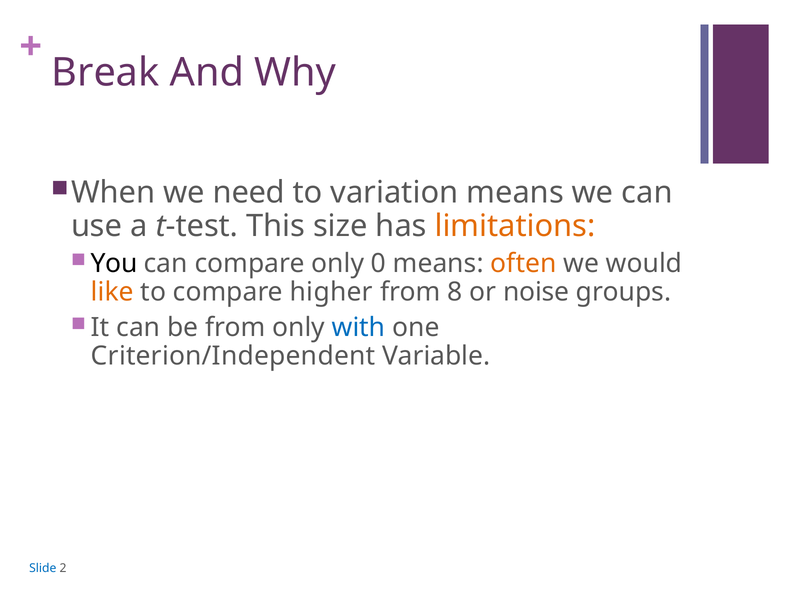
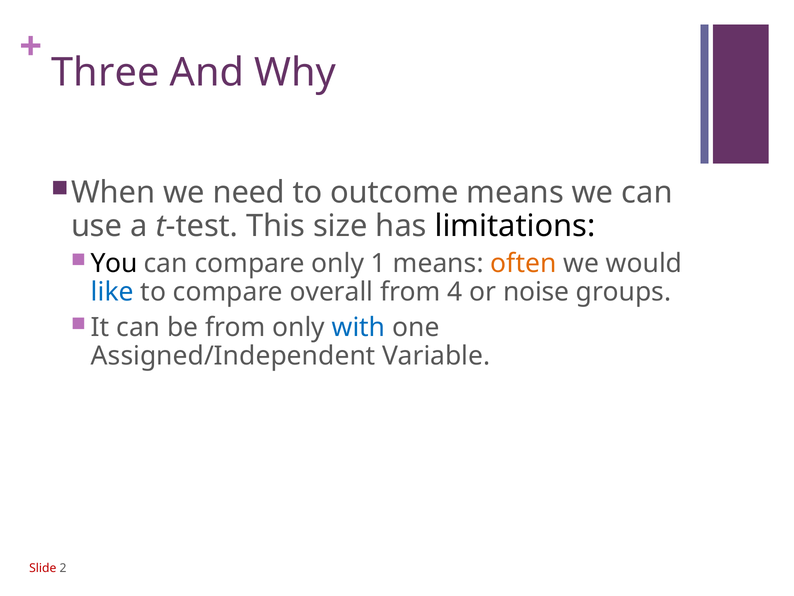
Break: Break -> Three (105, 73)
variation: variation -> outcome (394, 192)
limitations colour: orange -> black (515, 226)
0: 0 -> 1 (379, 263)
like colour: orange -> blue (112, 292)
higher: higher -> overall (331, 292)
8: 8 -> 4 (455, 292)
Criterion/Independent: Criterion/Independent -> Assigned/Independent (233, 356)
Slide colour: blue -> red (43, 568)
